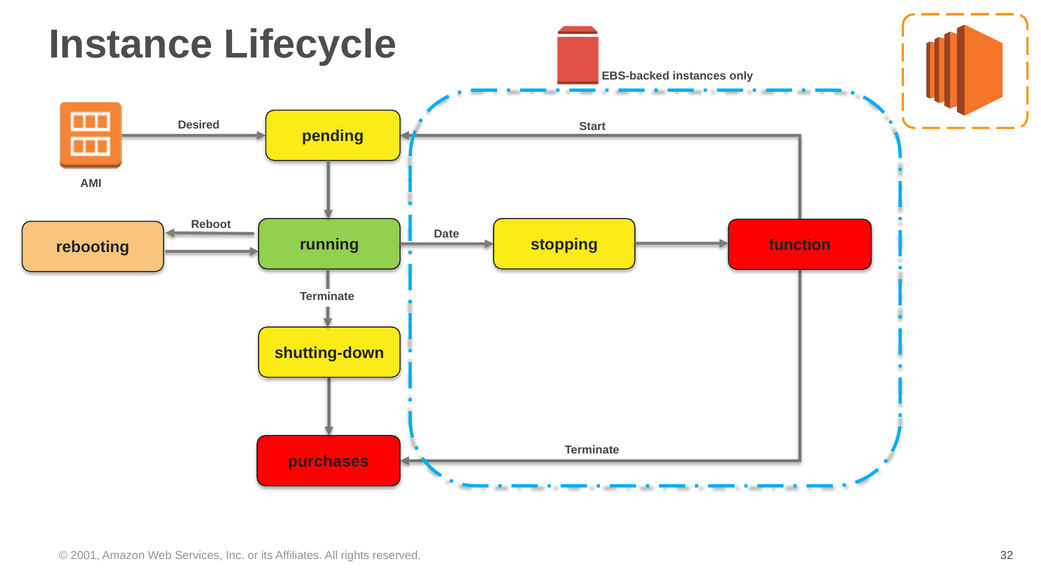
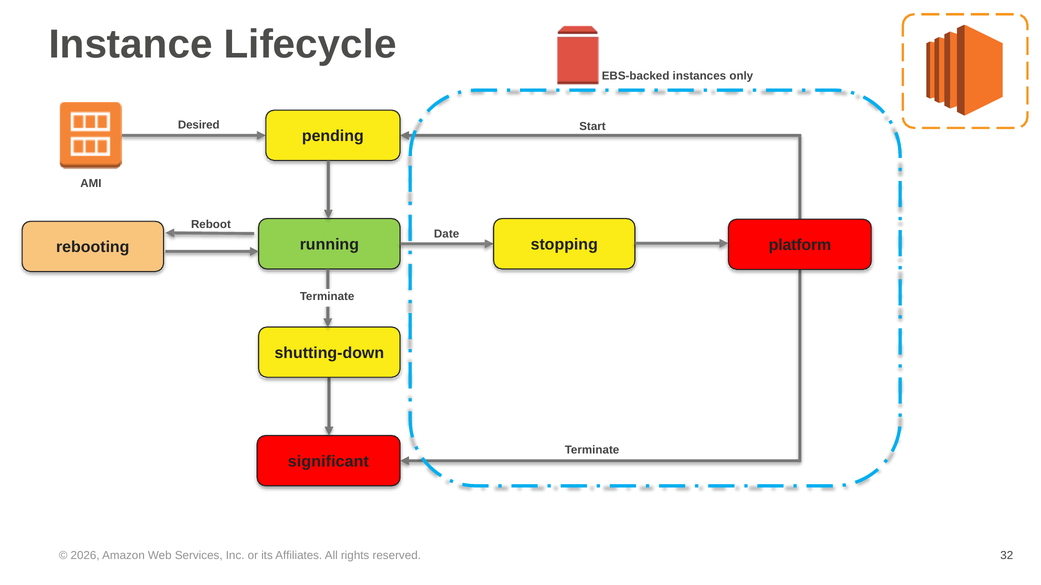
function: function -> platform (800, 245)
purchases: purchases -> significant (328, 462)
2001: 2001 -> 2026 (85, 556)
